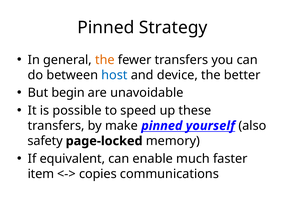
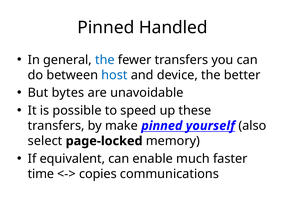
Strategy: Strategy -> Handled (173, 28)
the colour: orange -> blue (105, 60)
begin: begin -> bytes (68, 93)
safety: safety -> select (45, 141)
item: item -> time (41, 174)
